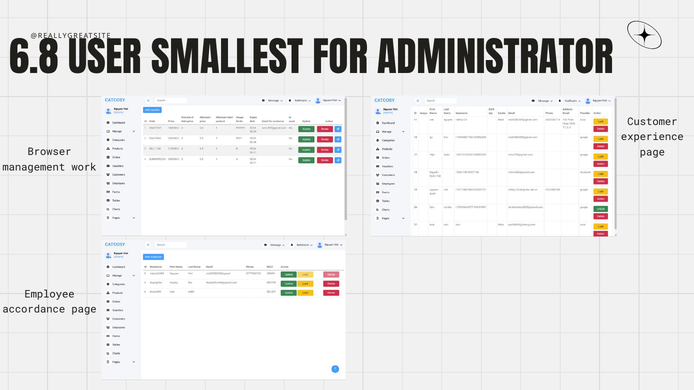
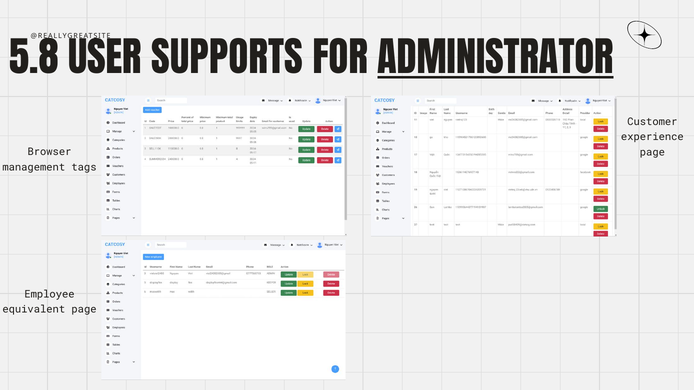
6.8: 6.8 -> 5.8 (34, 60)
SMALLEST: SMALLEST -> SUPPORTS (227, 60)
ADMINISTRATOR underline: none -> present (495, 60)
work: work -> tags (84, 167)
accordance: accordance -> equivalent (34, 310)
